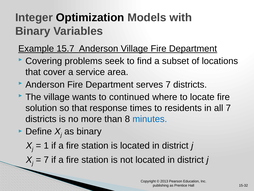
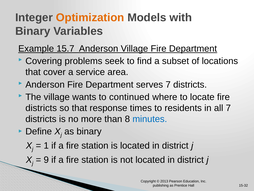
Optimization colour: black -> orange (90, 18)
solution: solution -> districts (41, 108)
7: 7 -> 9 (46, 159)
